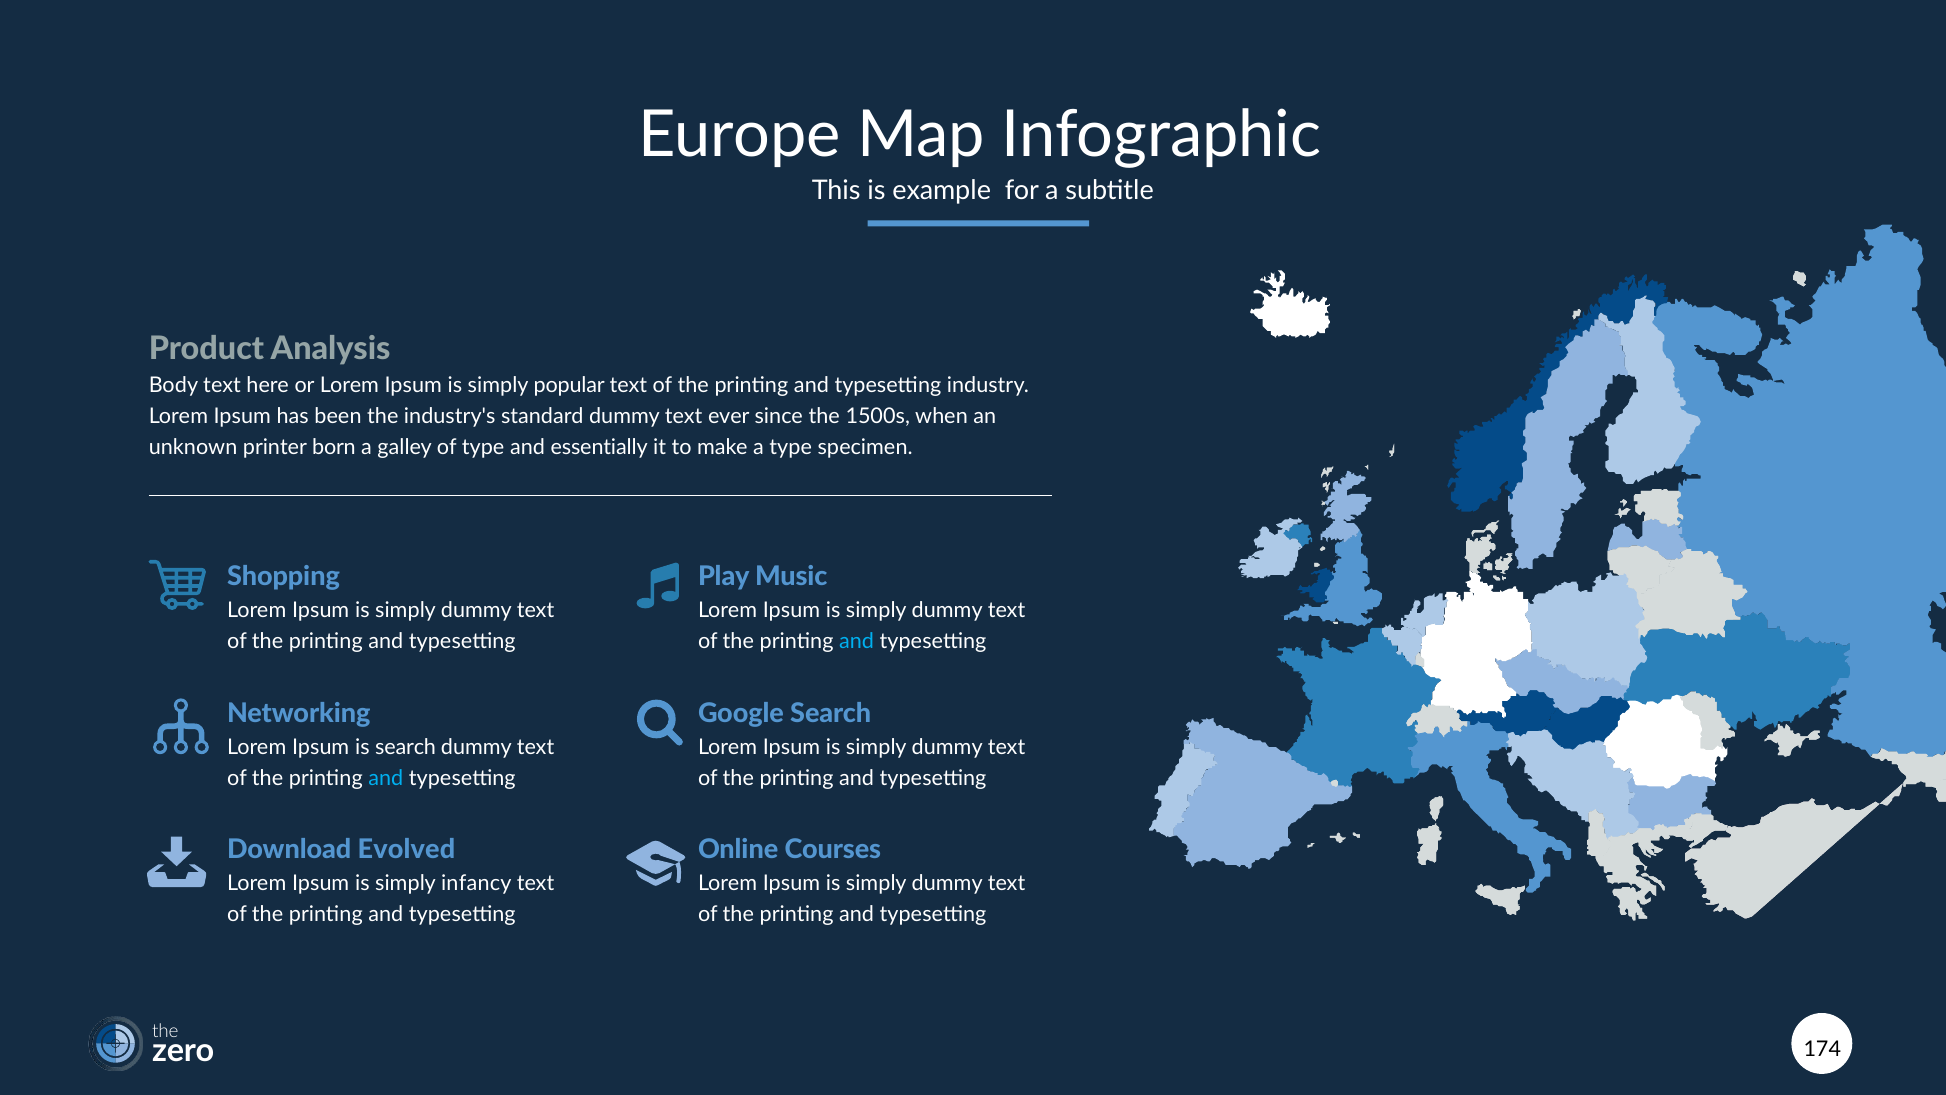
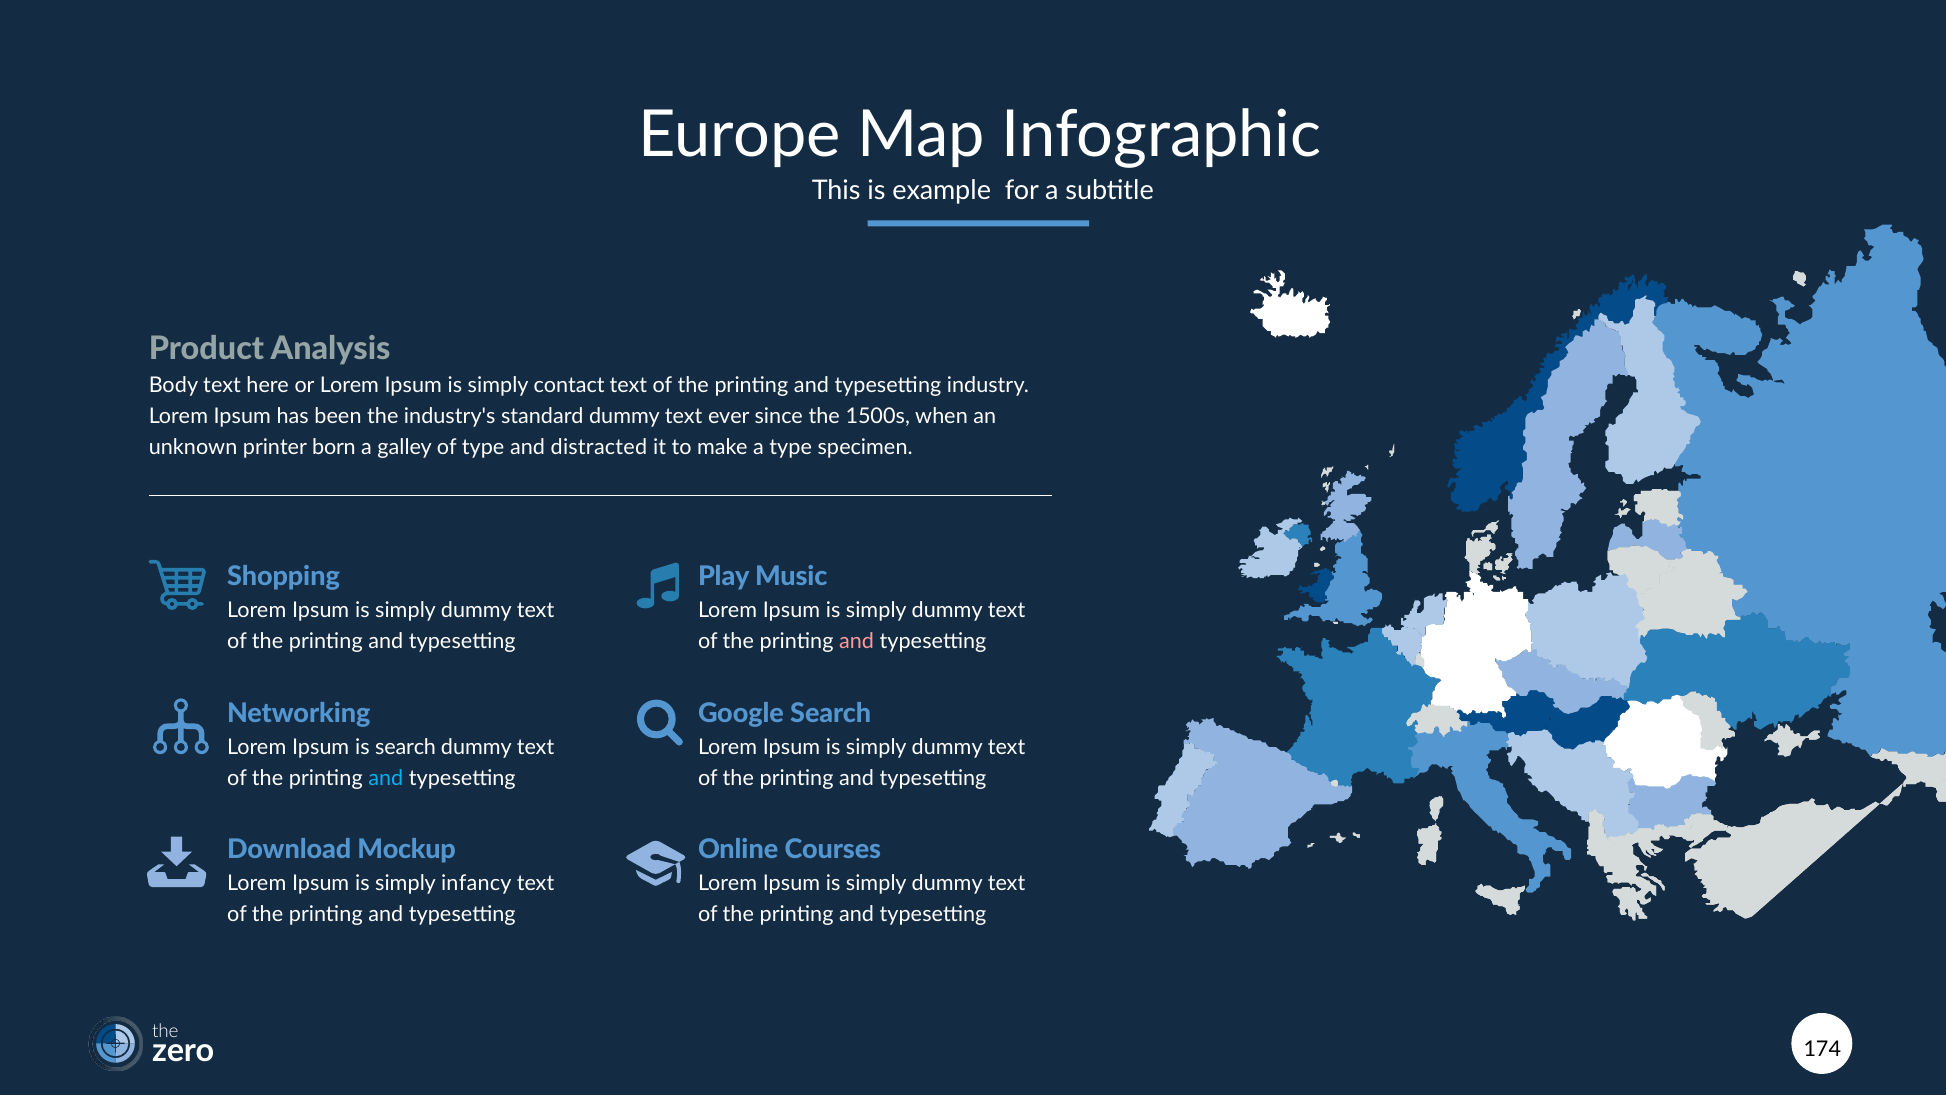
popular: popular -> contact (569, 386)
essentially: essentially -> distracted (599, 448)
and colour: light blue -> pink (857, 642)
Evolved: Evolved -> Mockup (407, 850)
